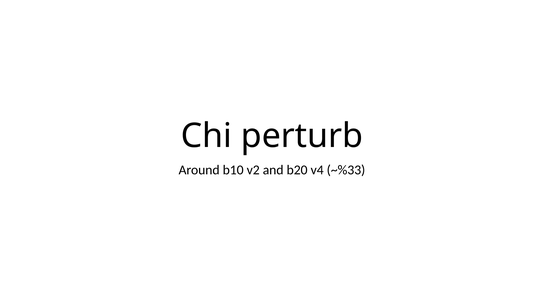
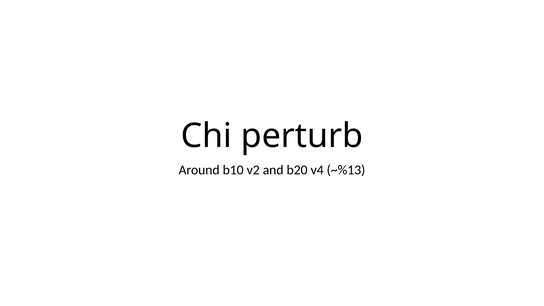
~%33: ~%33 -> ~%13 (346, 170)
